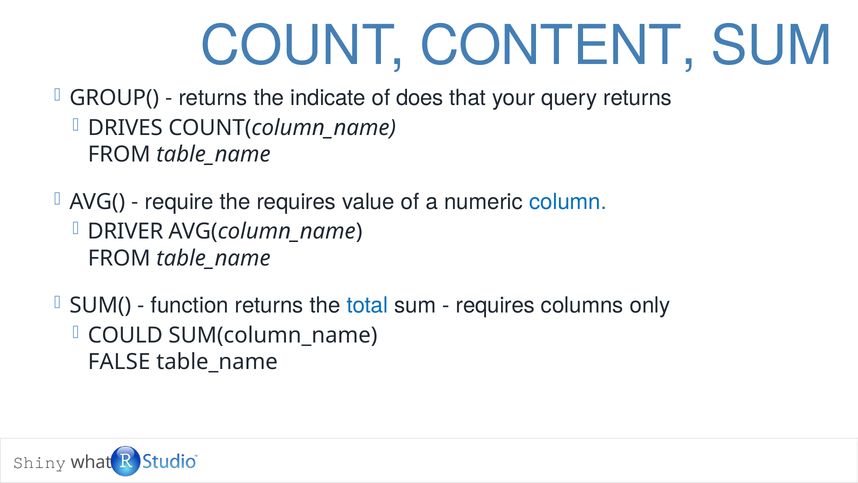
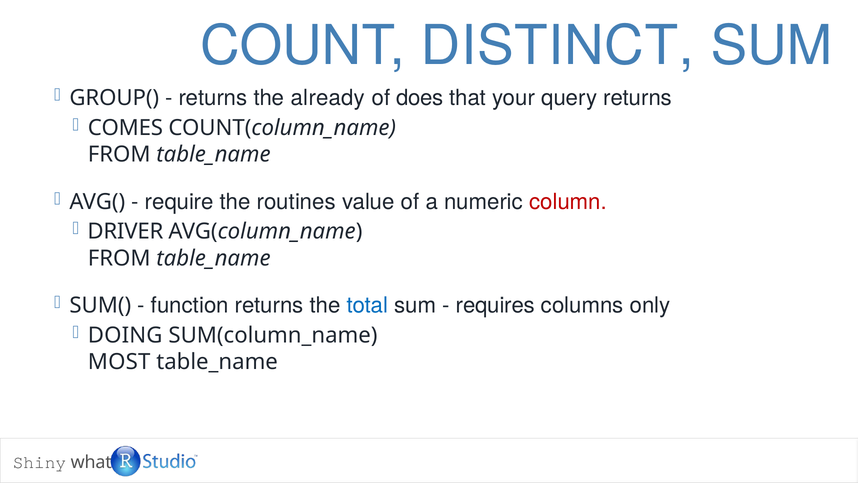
CONTENT: CONTENT -> DISTINCT (558, 46)
indicate: indicate -> already (328, 98)
DRIVES: DRIVES -> COMES (125, 128)
the requires: requires -> routines (296, 202)
column colour: blue -> red (568, 202)
COULD: COULD -> DOING (125, 335)
FALSE: FALSE -> MOST (119, 362)
